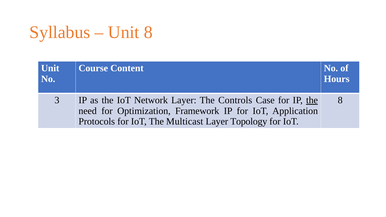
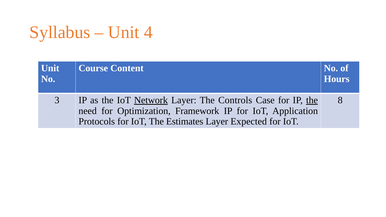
Unit 8: 8 -> 4 (148, 32)
Network underline: none -> present (151, 100)
Multicast: Multicast -> Estimates (185, 122)
Topology: Topology -> Expected (249, 122)
